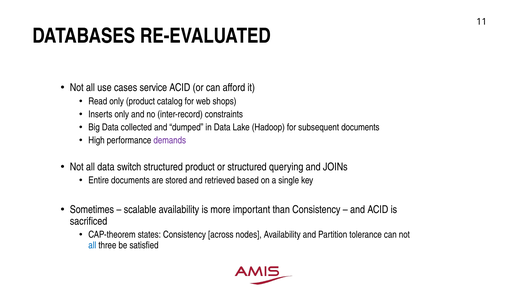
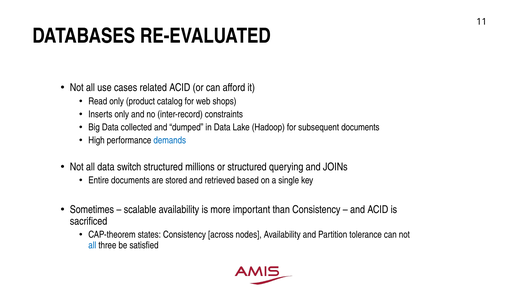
service: service -> related (153, 88)
demands colour: purple -> blue (170, 140)
structured product: product -> millions (200, 167)
